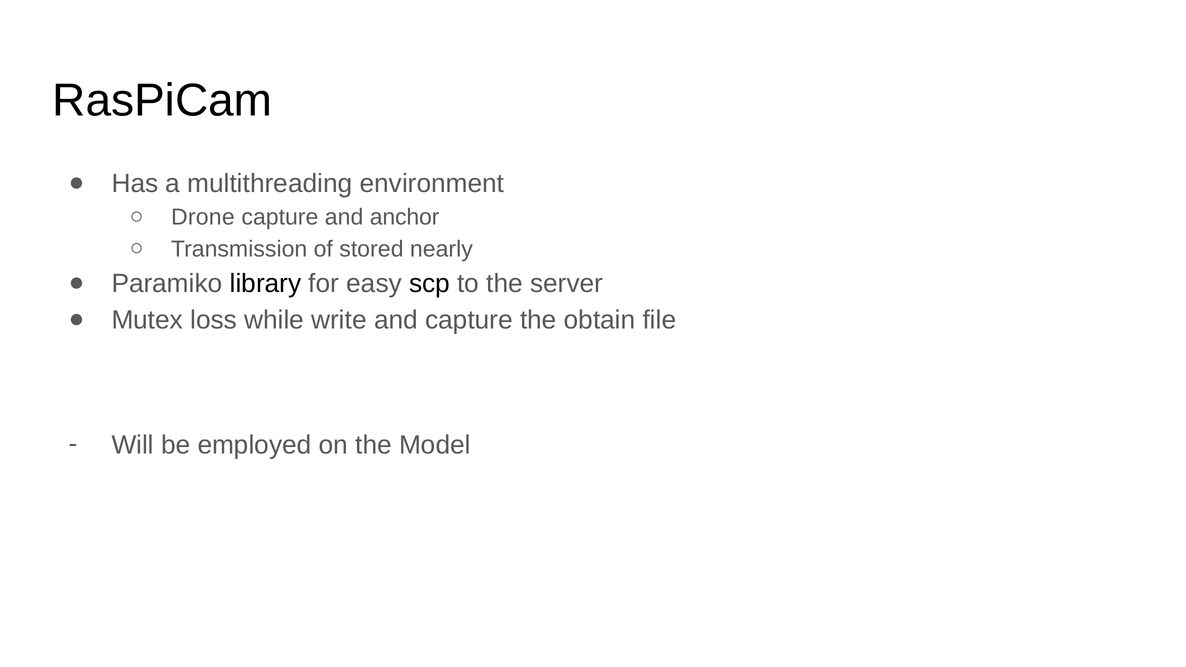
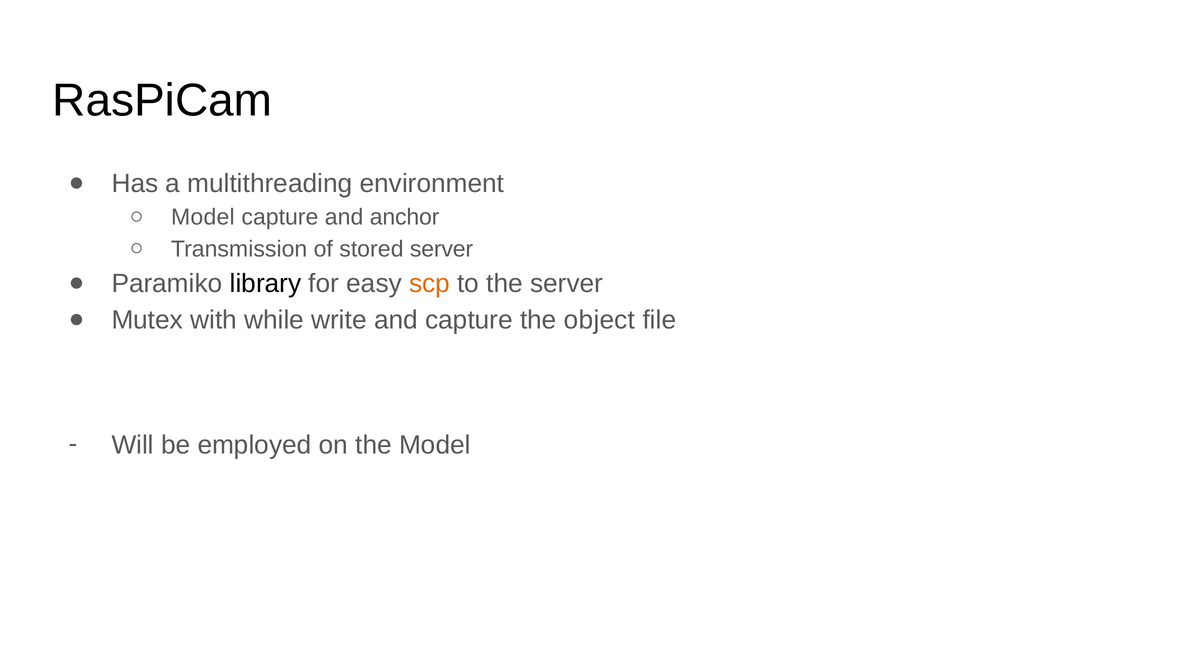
Drone: Drone -> Model (203, 217)
stored nearly: nearly -> server (442, 249)
scp colour: black -> orange (430, 284)
loss: loss -> with (214, 320)
obtain: obtain -> object (600, 320)
